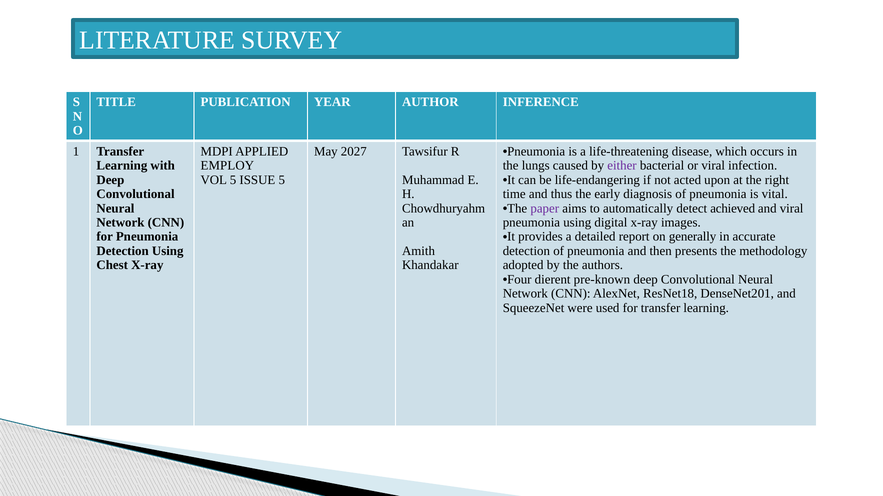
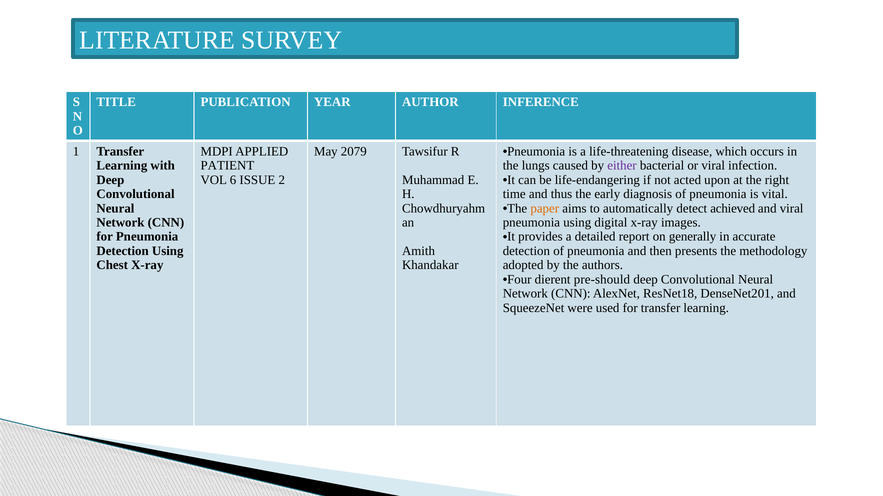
2027: 2027 -> 2079 (354, 152)
EMPLOY: EMPLOY -> PATIENT (227, 166)
VOL 5: 5 -> 6 (233, 180)
ISSUE 5: 5 -> 2 (282, 180)
paper colour: purple -> orange (545, 209)
pre-known: pre-known -> pre-should (602, 280)
